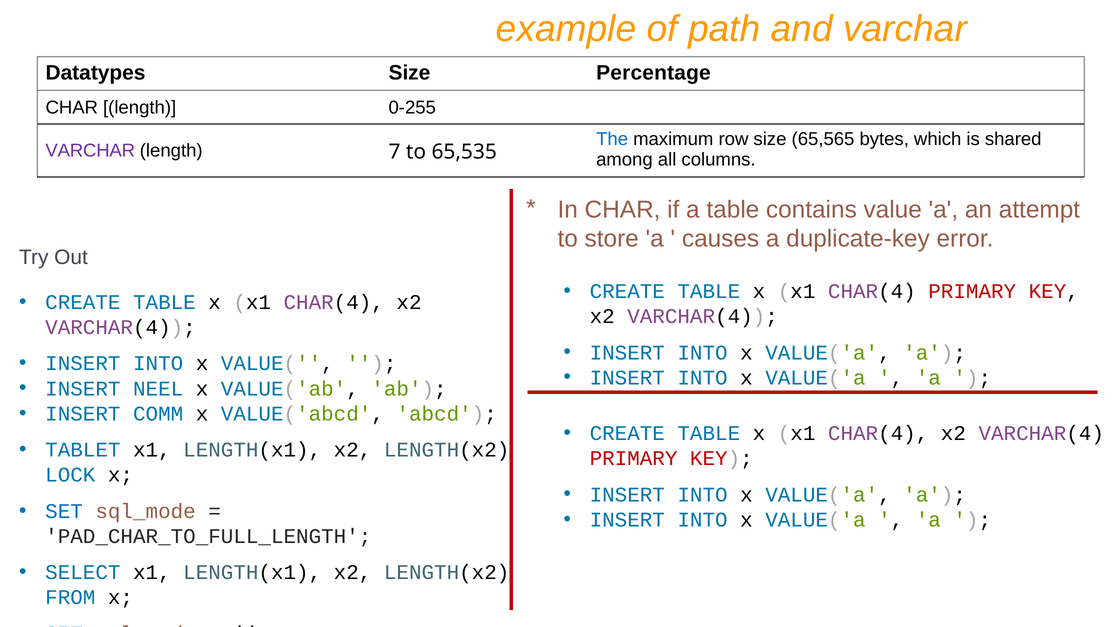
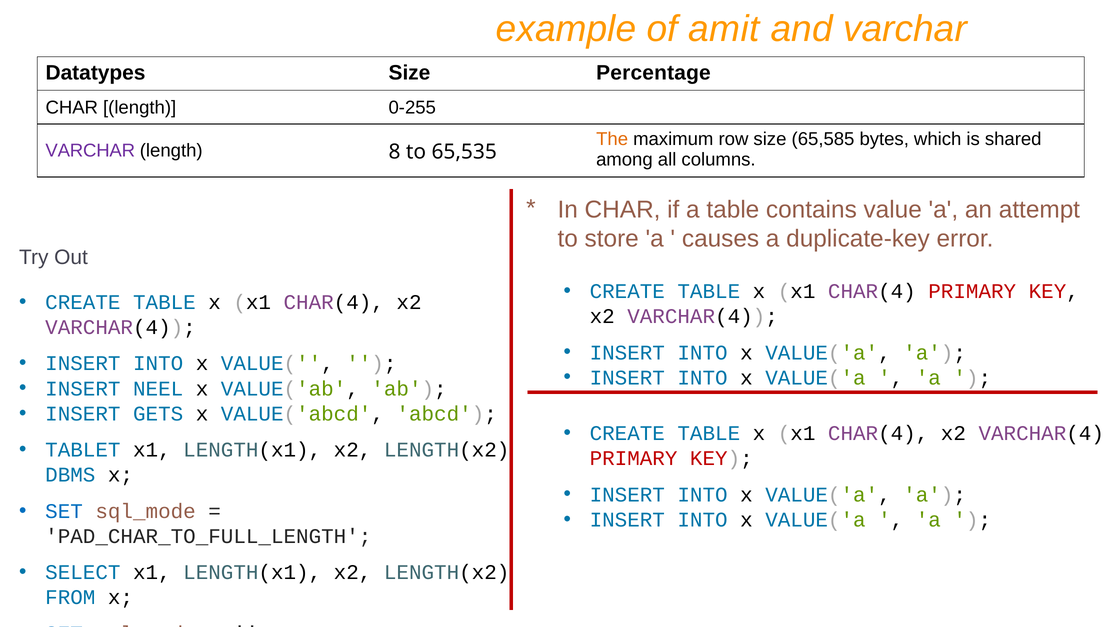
path: path -> amit (724, 29)
The colour: blue -> orange (612, 139)
65,565: 65,565 -> 65,585 (823, 139)
7: 7 -> 8 (395, 152)
COMM: COMM -> GETS (158, 414)
LOCK: LOCK -> DBMS (70, 475)
